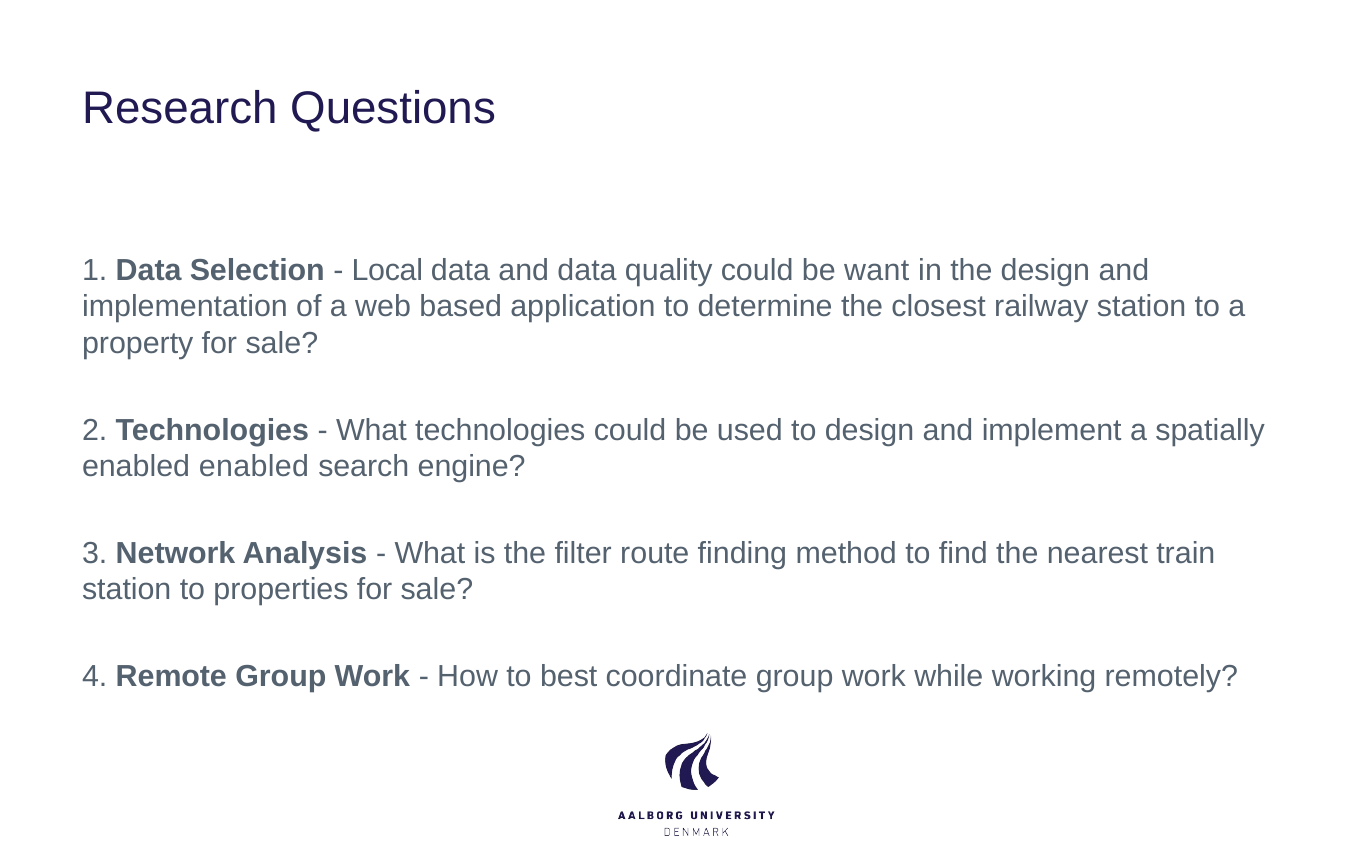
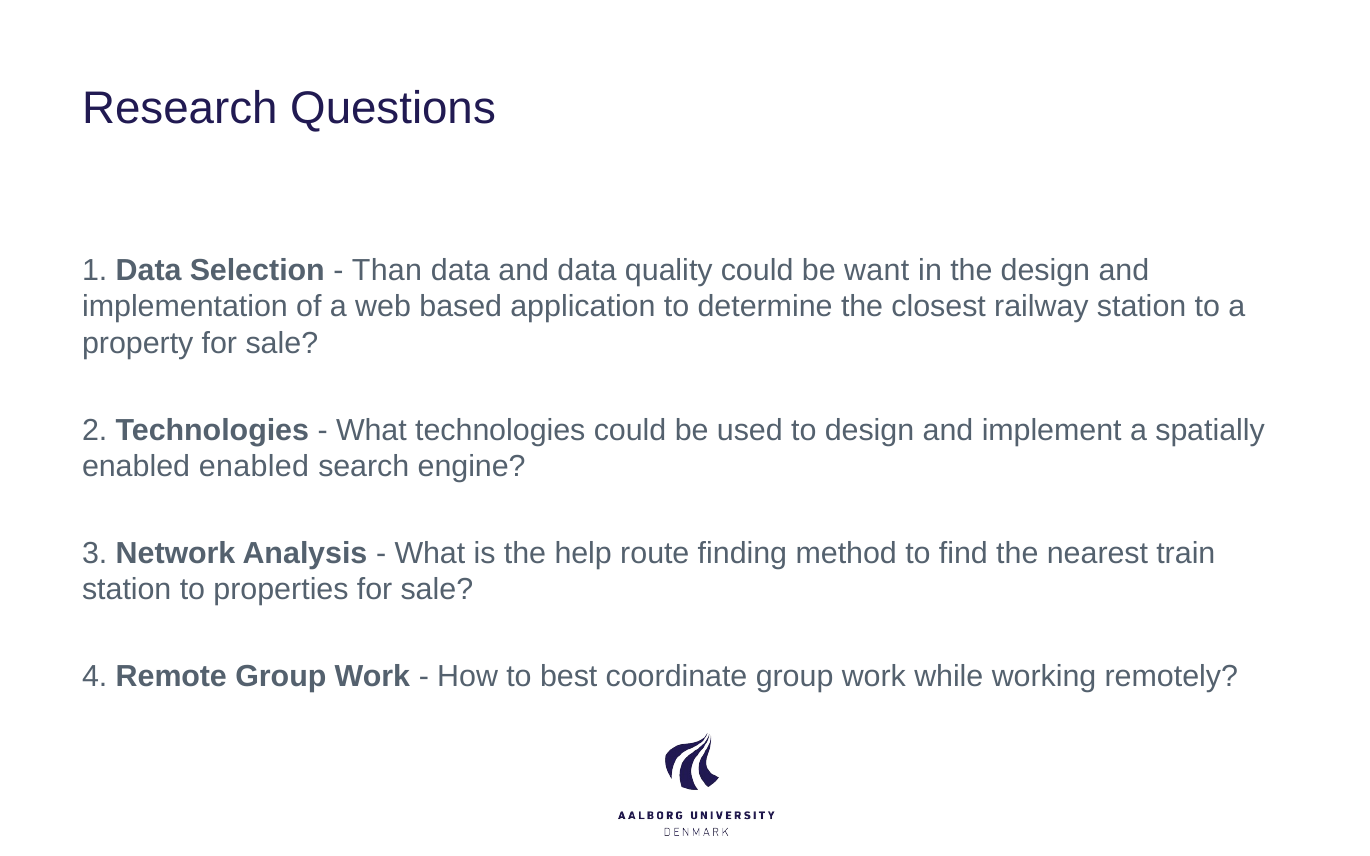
Local: Local -> Than (387, 270)
filter: filter -> help (583, 553)
